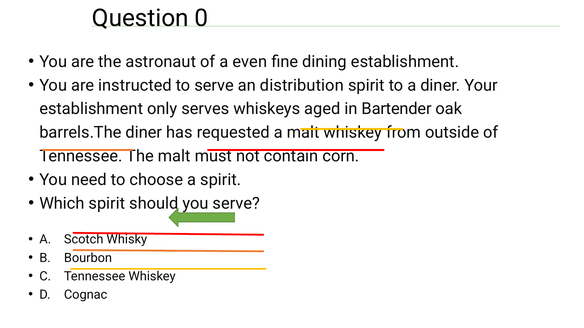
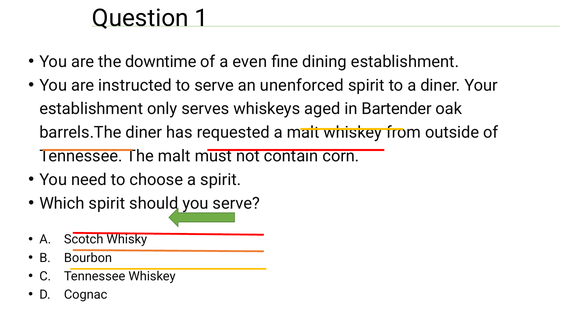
0: 0 -> 1 (201, 18)
astronaut: astronaut -> downtime (161, 62)
distribution: distribution -> unenforced (302, 85)
